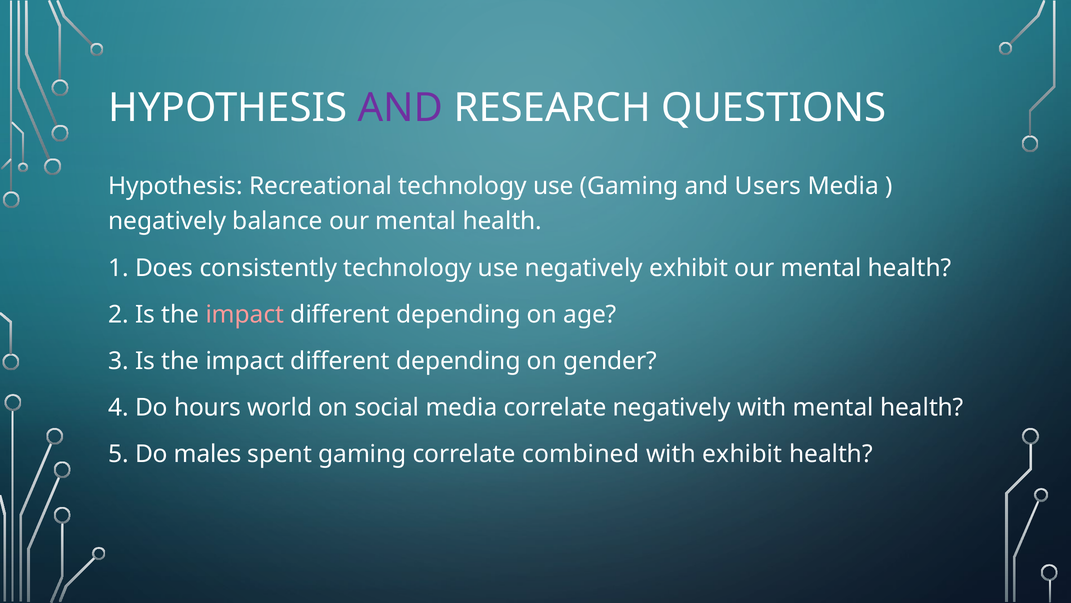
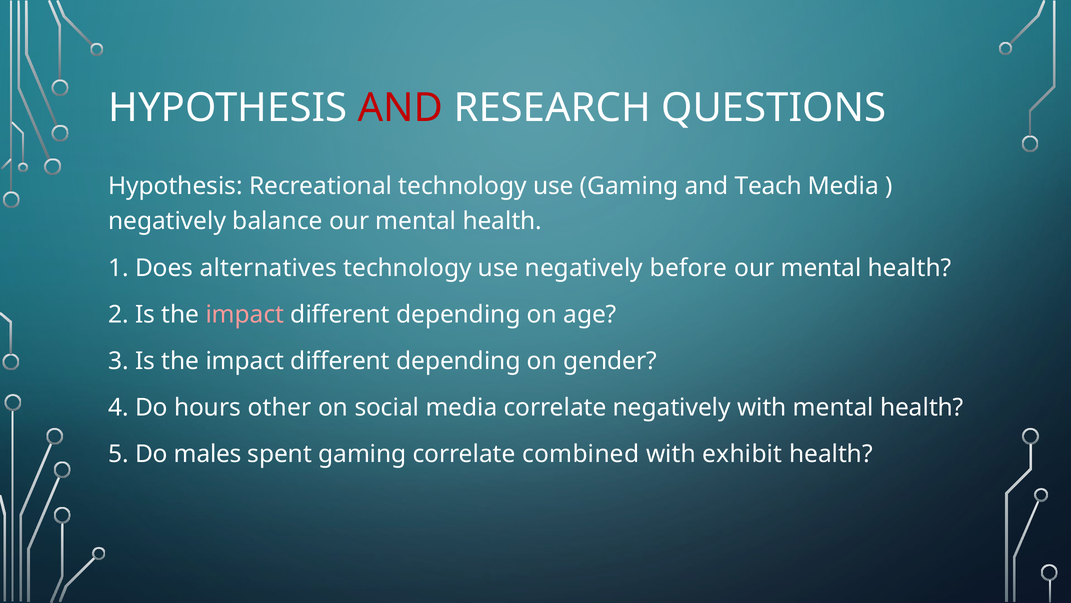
AND colour: purple -> red (400, 108)
Users: Users -> Teach (768, 186)
consistently: consistently -> alternatives (268, 268)
negatively exhibit: exhibit -> before (688, 268)
world: world -> other (279, 407)
